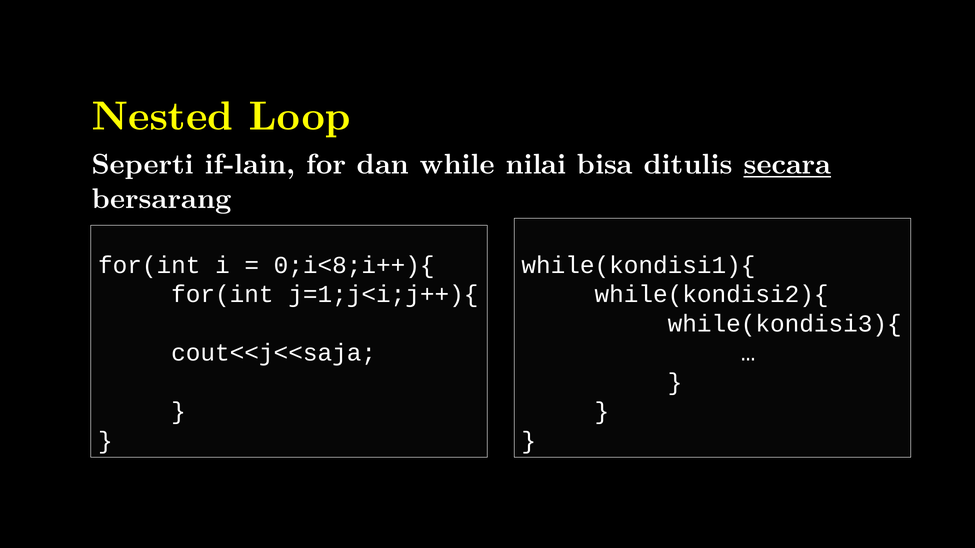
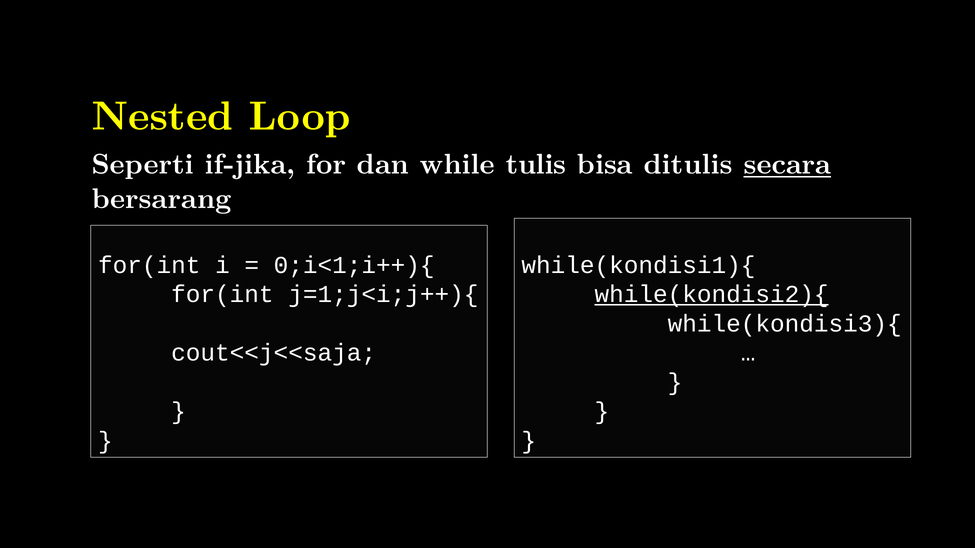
if-lain: if-lain -> if-jika (250, 165)
nilai: nilai -> tulis (536, 165)
0;i<8;i++){: 0;i<8;i++){ -> 0;i<1;i++){ (354, 265)
while(kondisi2){ underline: none -> present (712, 295)
